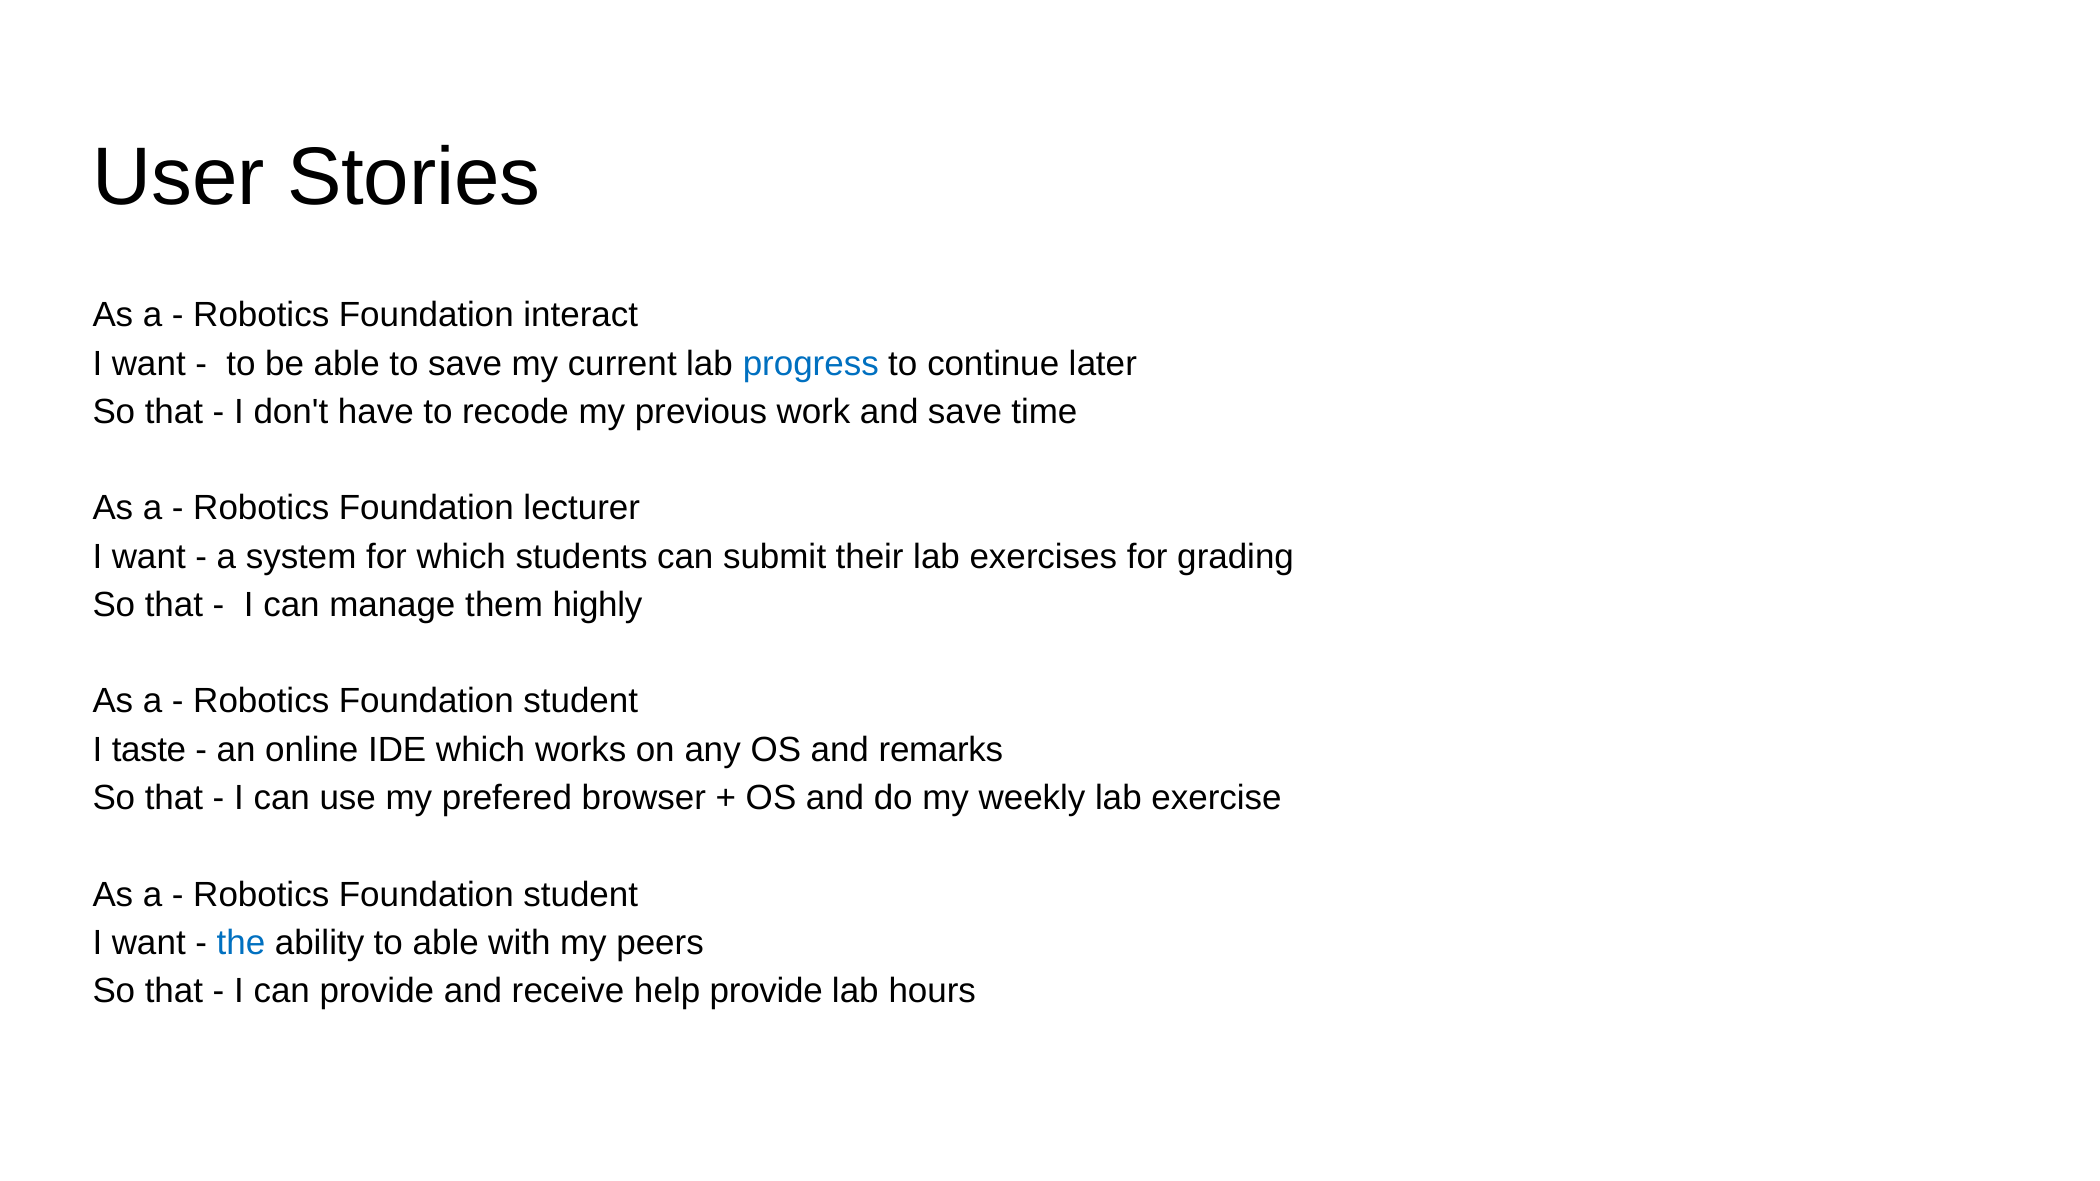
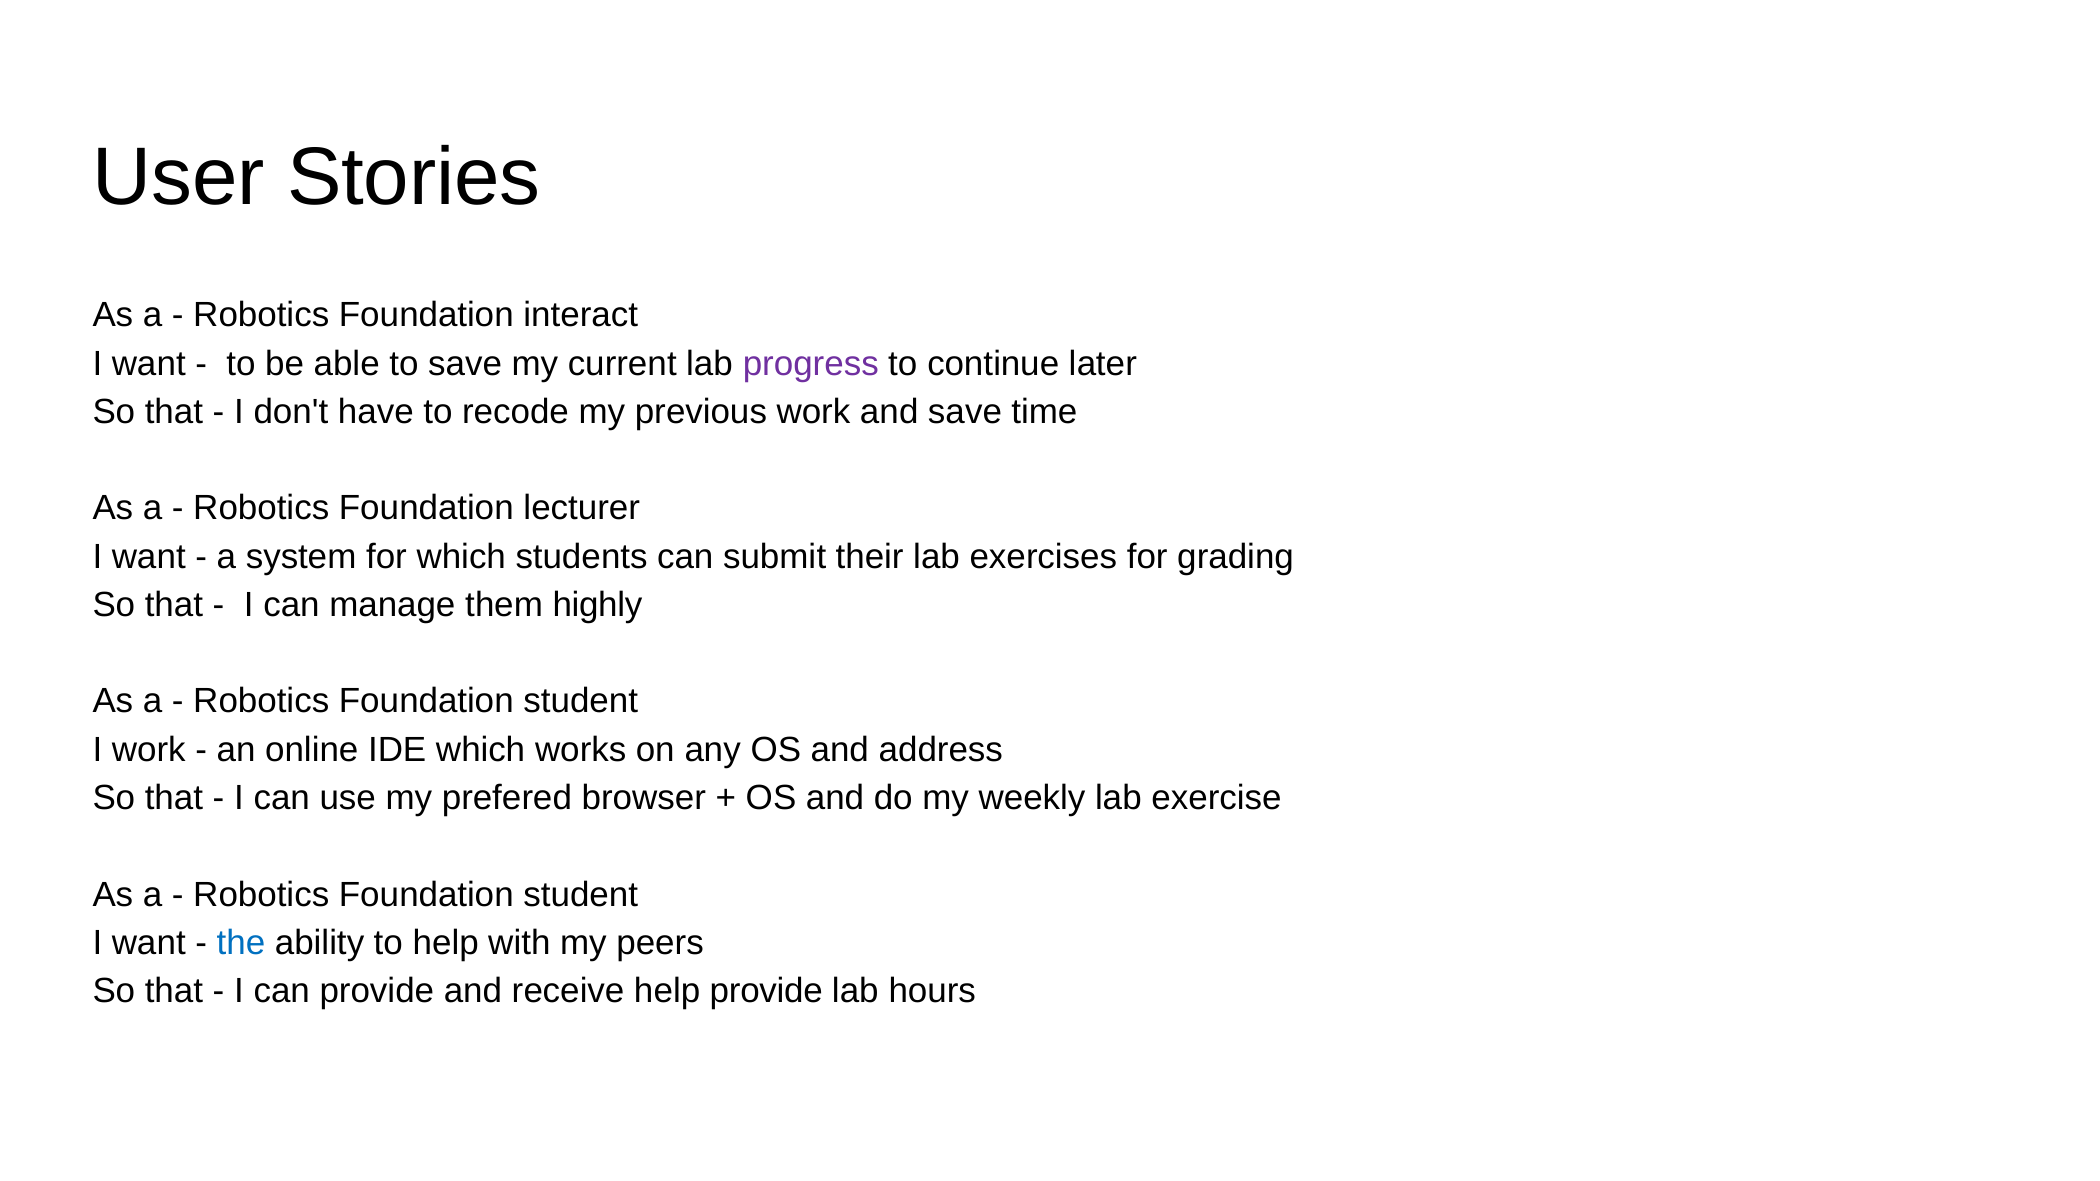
progress colour: blue -> purple (811, 364)
I taste: taste -> work (149, 750)
remarks: remarks -> address (941, 750)
to able: able -> help (446, 943)
